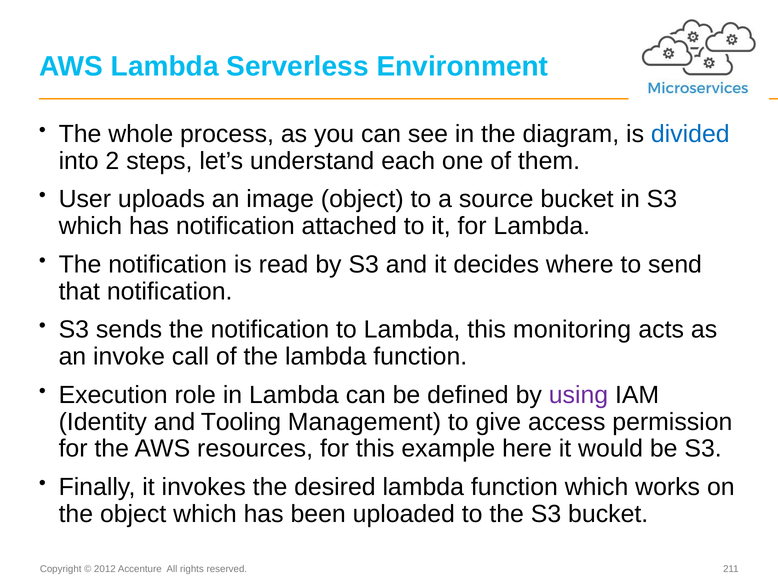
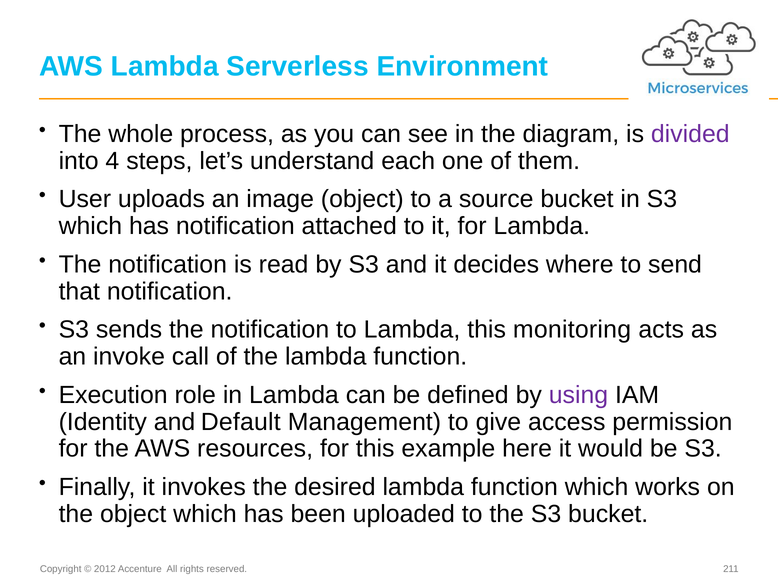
divided colour: blue -> purple (690, 134)
2: 2 -> 4 (112, 161)
Tooling: Tooling -> Default (241, 422)
